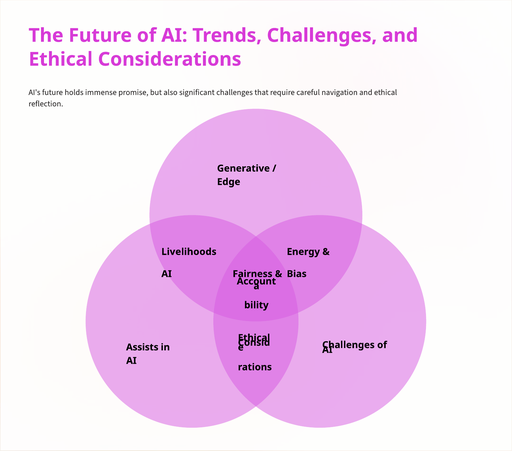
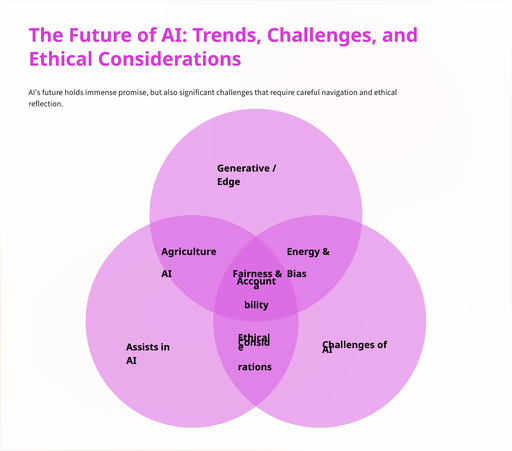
Livelihoods: Livelihoods -> Agriculture (189, 252)
